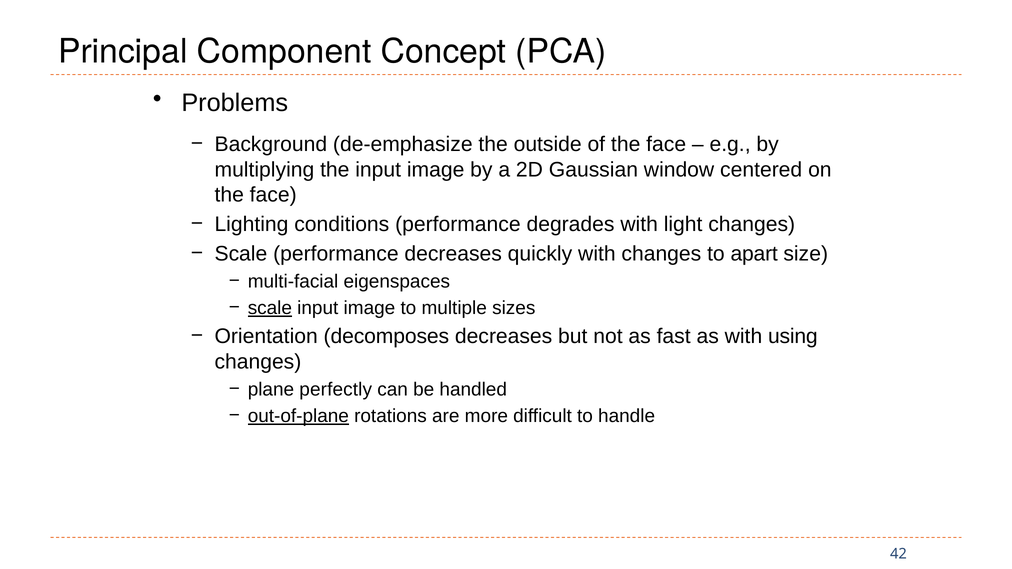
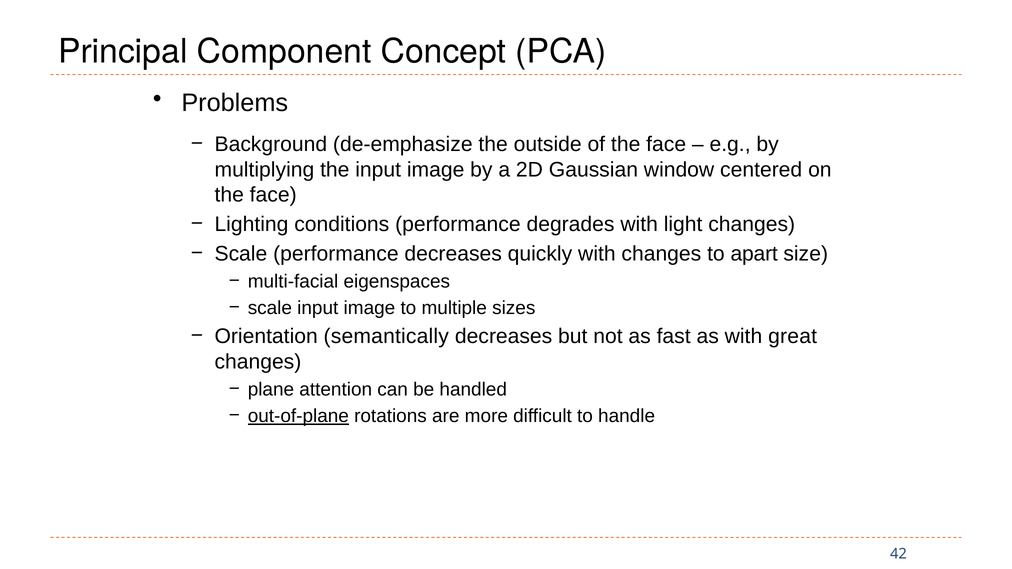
scale underline: present -> none (270, 308)
decomposes: decomposes -> semantically (386, 337)
using: using -> great (793, 337)
perfectly: perfectly -> attention (336, 390)
